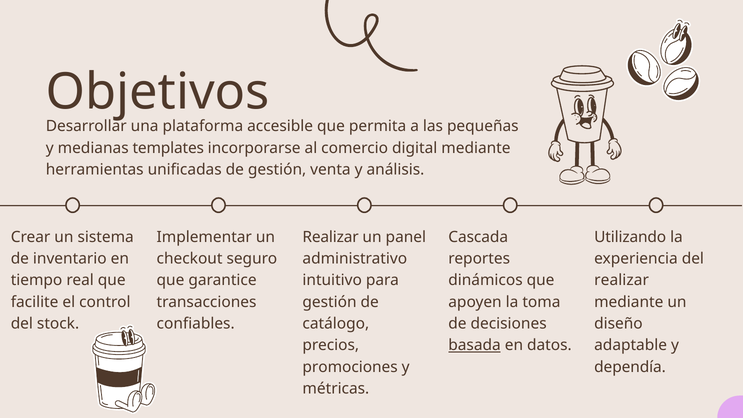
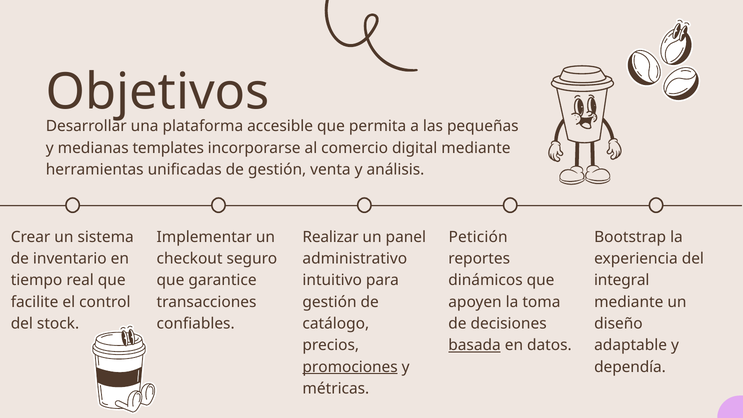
Cascada: Cascada -> Petición (478, 237)
Utilizando: Utilizando -> Bootstrap (630, 237)
realizar: realizar -> integral (622, 280)
promociones underline: none -> present (350, 367)
